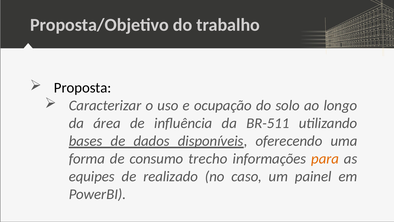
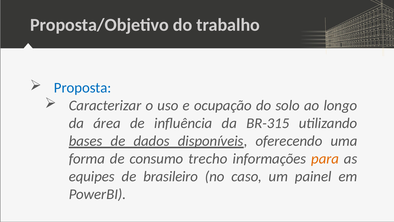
Proposta colour: black -> blue (83, 88)
BR-511: BR-511 -> BR-315 (268, 123)
realizado: realizado -> brasileiro (171, 176)
